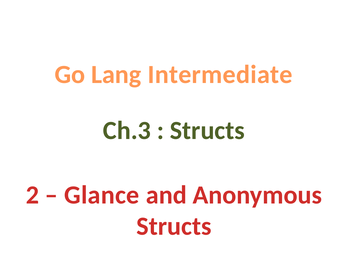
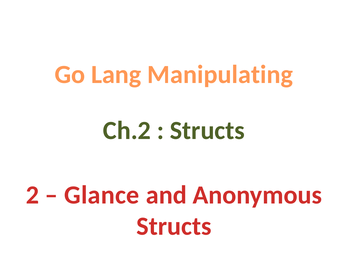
Intermediate: Intermediate -> Manipulating (220, 74)
Ch.3: Ch.3 -> Ch.2 (127, 130)
